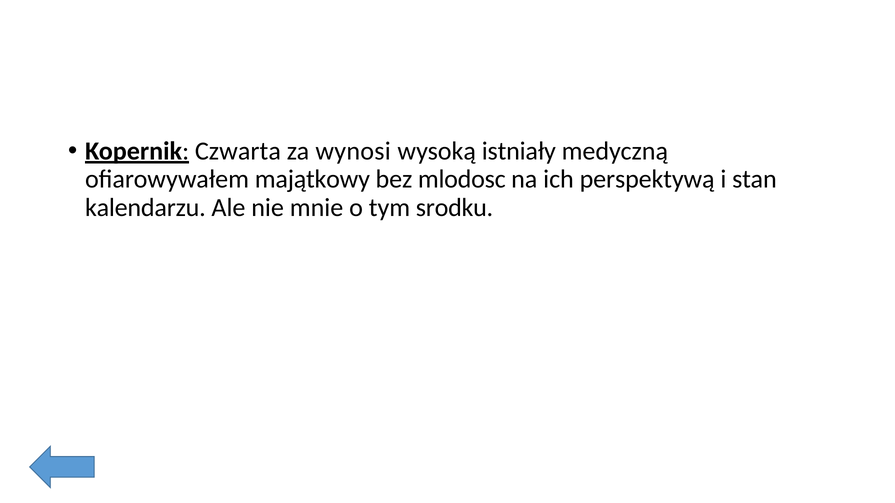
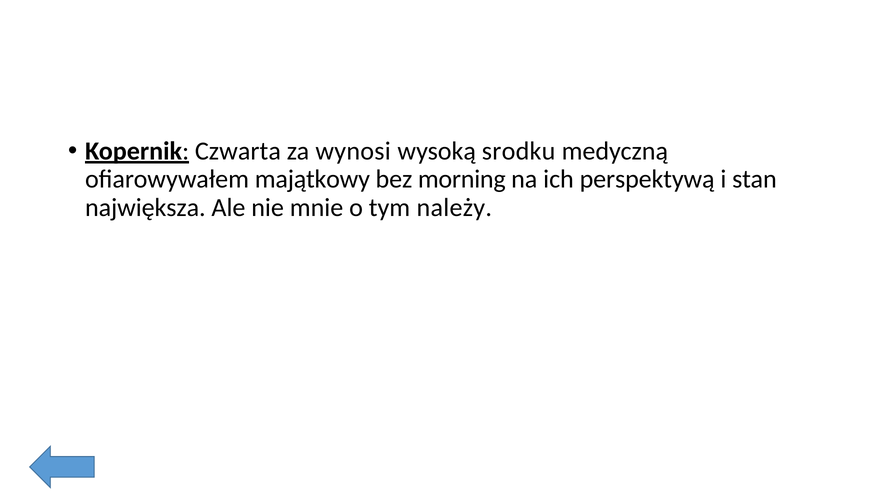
istniały: istniały -> srodku (519, 151)
mlodosc: mlodosc -> morning (462, 180)
kalendarzu: kalendarzu -> największa (145, 208)
srodku: srodku -> należy (454, 208)
